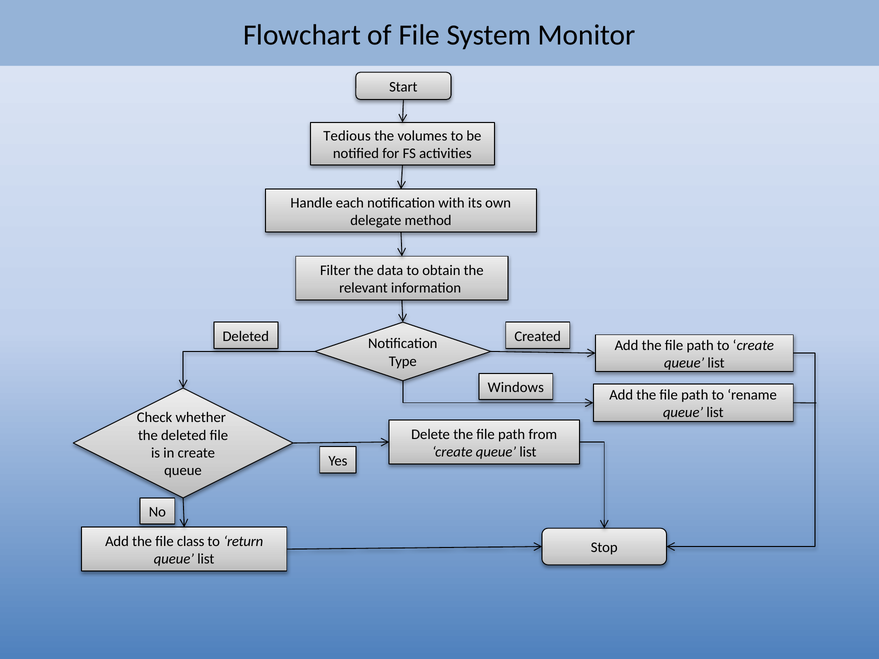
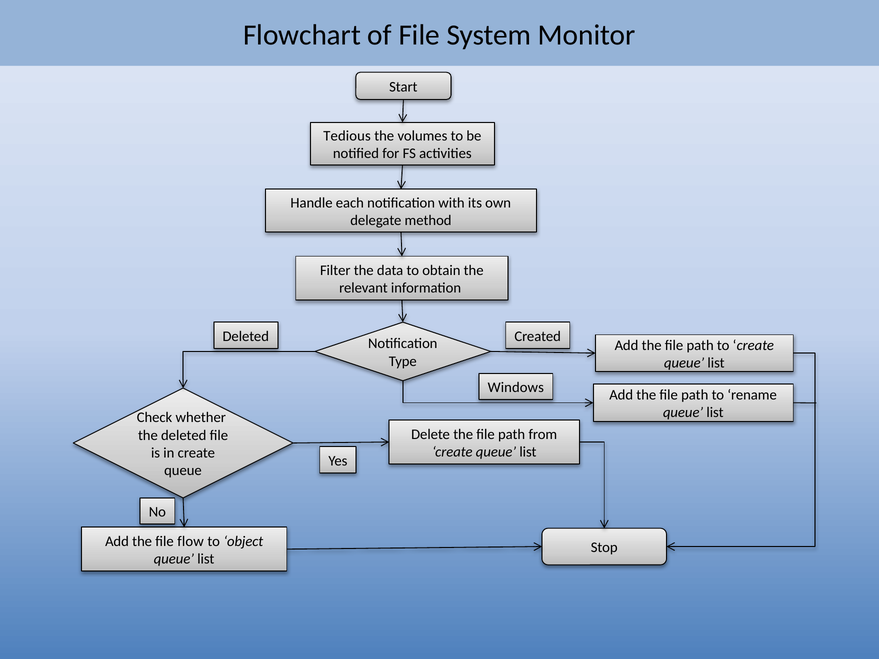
class: class -> flow (191, 542)
return: return -> object (243, 542)
